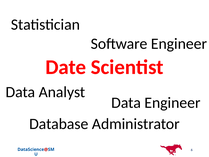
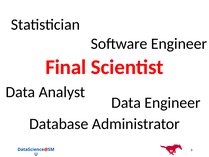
Date: Date -> Final (66, 67)
